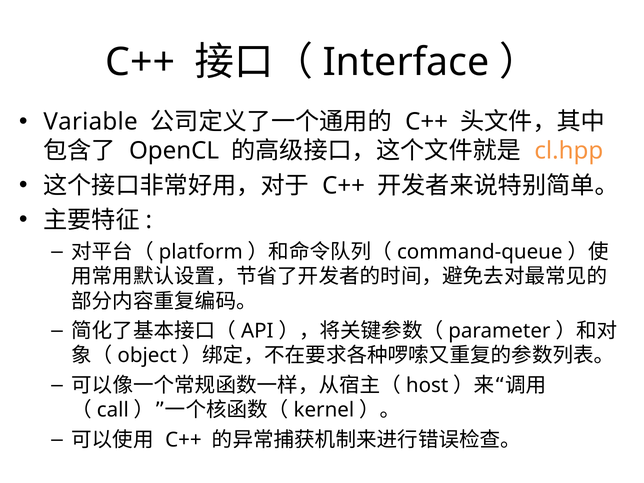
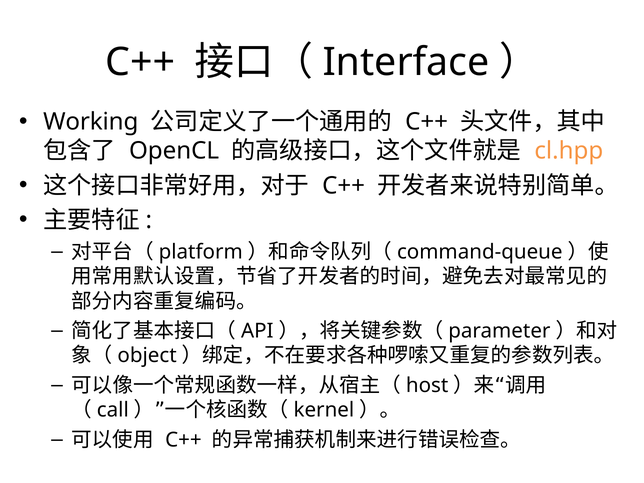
Variable: Variable -> Working (91, 122)
